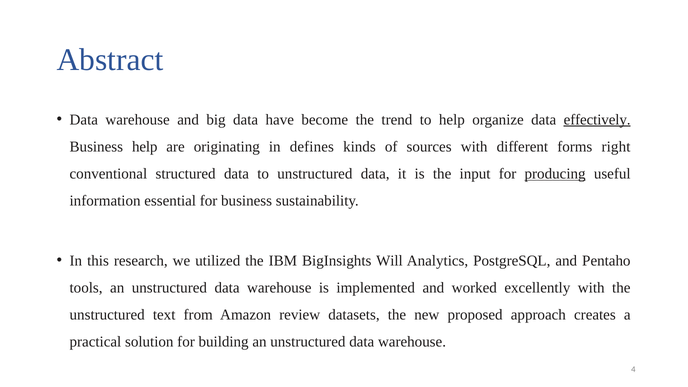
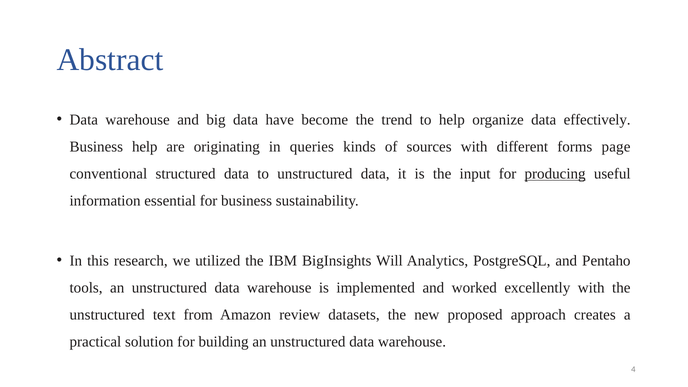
effectively underline: present -> none (597, 120)
defines: defines -> queries (312, 147)
right: right -> page (616, 147)
